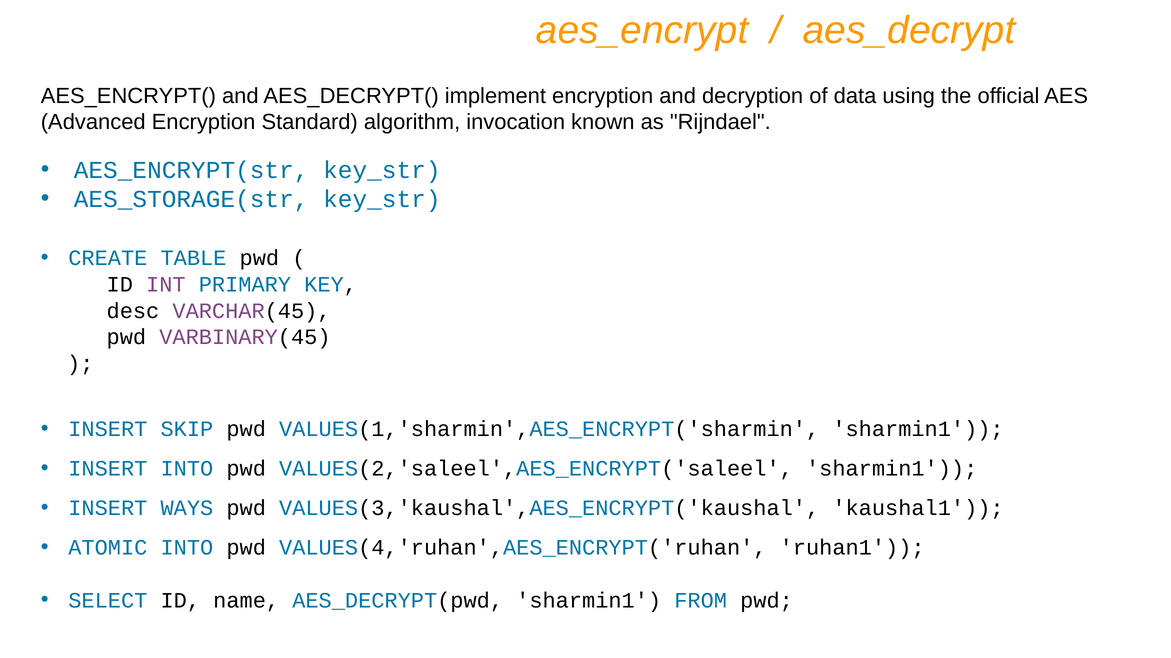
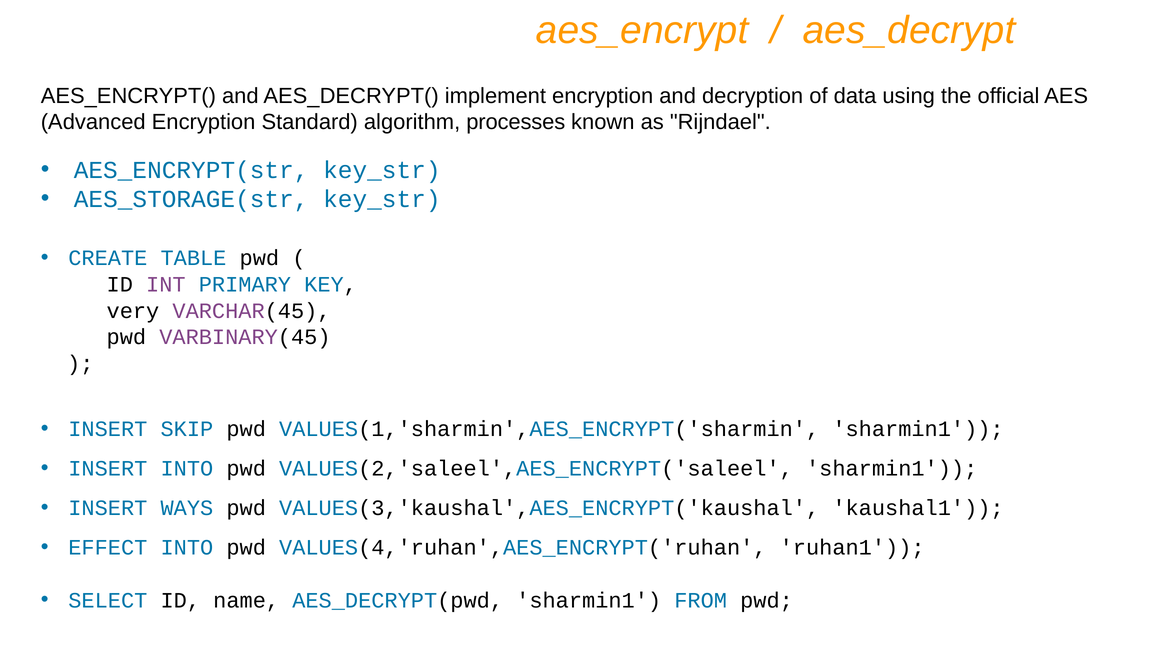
invocation: invocation -> processes (516, 122)
desc: desc -> very (133, 311)
ATOMIC: ATOMIC -> EFFECT (108, 548)
